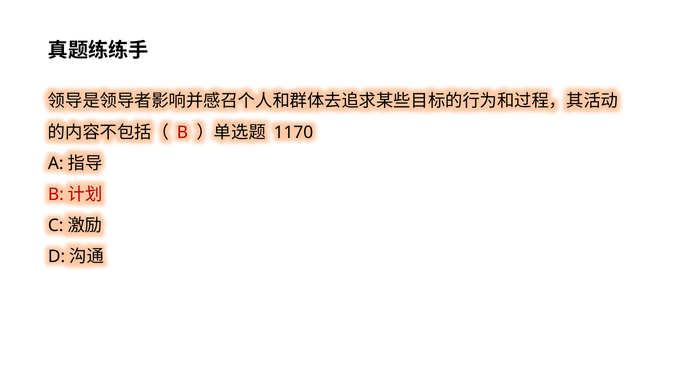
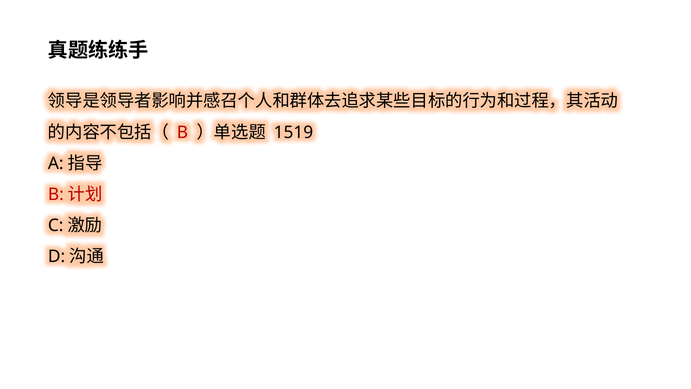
1170: 1170 -> 1519 (293, 132)
